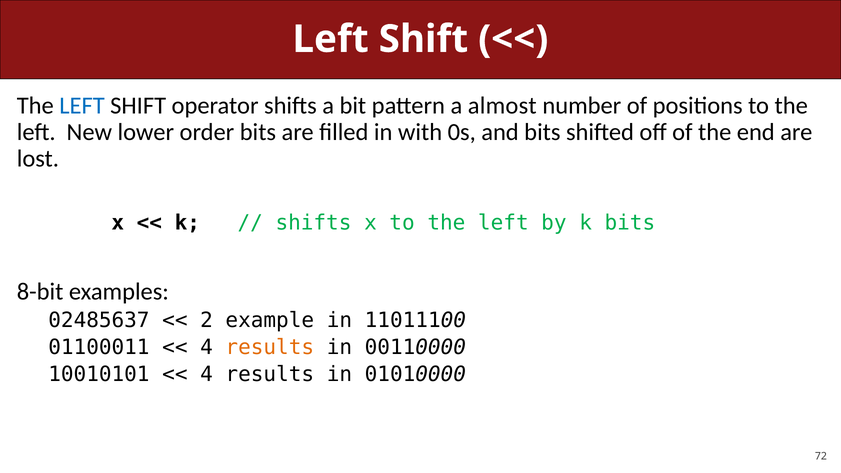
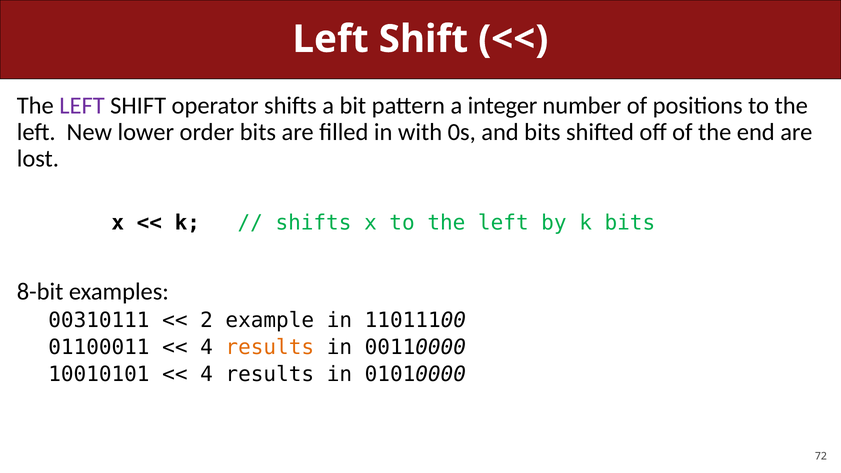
LEFT colour: blue -> purple (82, 106)
almost: almost -> integer (502, 106)
02485637: 02485637 -> 00310111 (99, 320)
